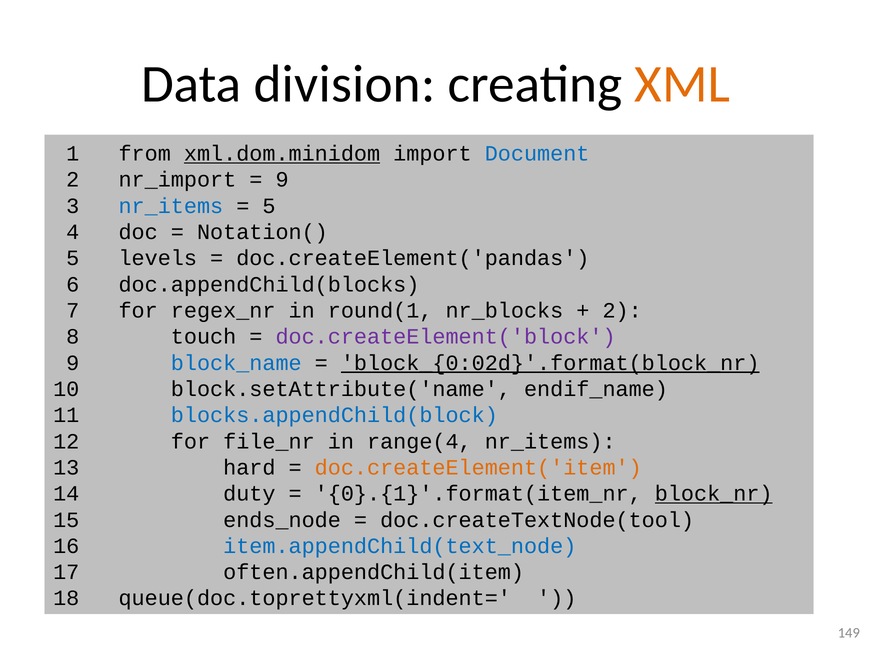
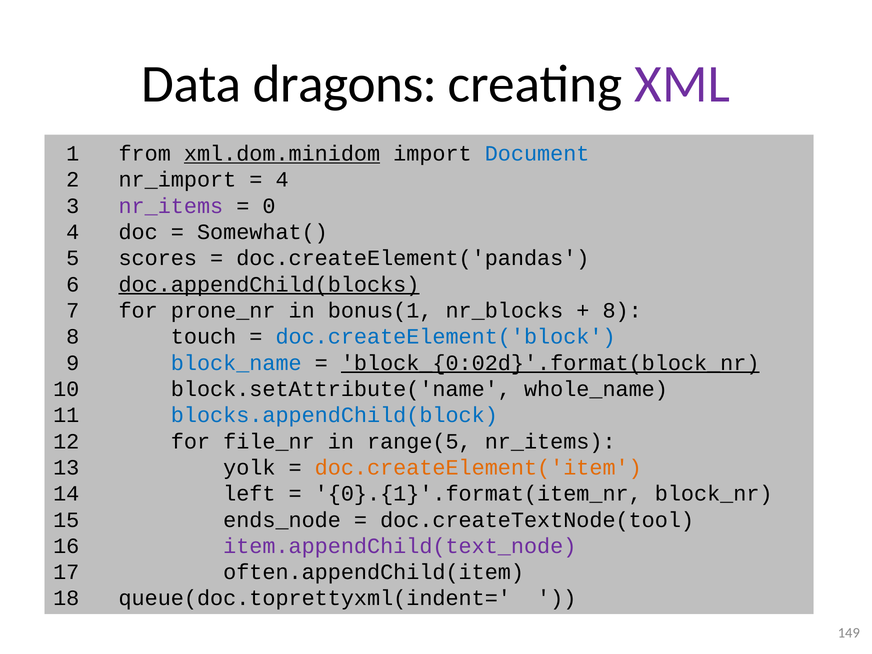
division: division -> dragons (345, 84)
XML colour: orange -> purple (682, 84)
9: 9 -> 4 (282, 180)
nr_items colour: blue -> purple (171, 206)
5: 5 -> 0 (269, 206)
Notation(: Notation( -> Somewhat( (262, 232)
levels: levels -> scores (158, 258)
doc.appendChild(blocks underline: none -> present (269, 284)
regex_nr: regex_nr -> prone_nr (223, 311)
round(1: round(1 -> bonus(1 (380, 311)
2: 2 -> 8 (622, 311)
doc.createElement('block colour: purple -> blue (446, 337)
endif_name: endif_name -> whole_name (596, 389)
range(4: range(4 -> range(5 (419, 441)
hard: hard -> yolk (249, 467)
duty: duty -> left (249, 494)
block_nr underline: present -> none (714, 494)
item.appendChild(text_node colour: blue -> purple (400, 546)
